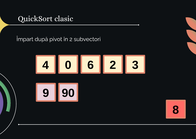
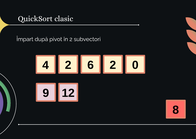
4 0: 0 -> 2 (68, 65)
3: 3 -> 0 (135, 65)
90: 90 -> 12 (68, 93)
